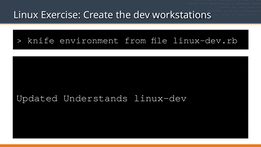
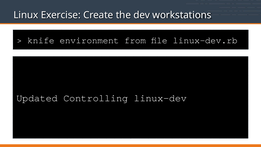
Understands: Understands -> Controlling (96, 98)
